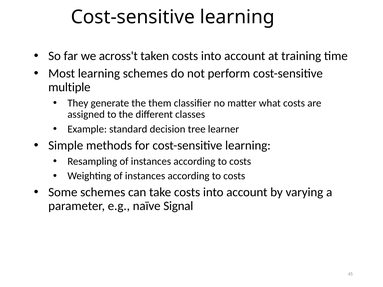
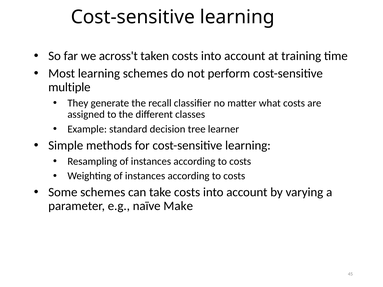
them: them -> recall (160, 103)
Signal: Signal -> Make (178, 206)
